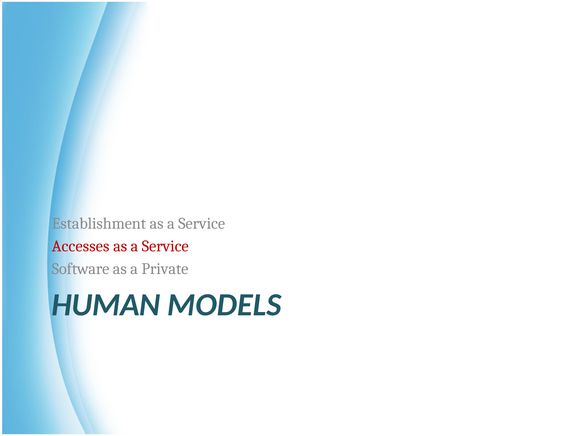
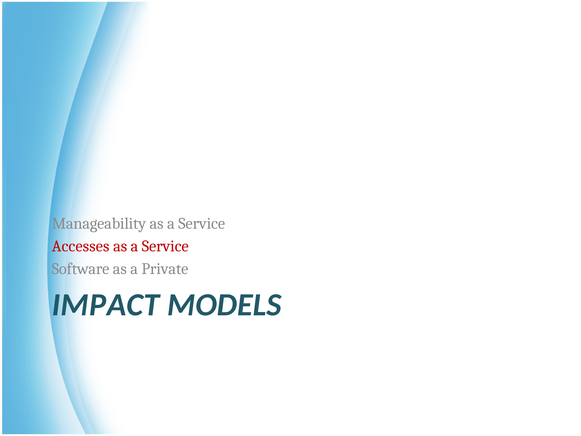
Establishment: Establishment -> Manageability (99, 223)
HUMAN: HUMAN -> IMPACT (106, 305)
